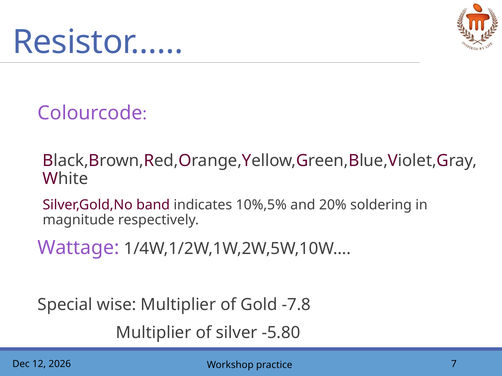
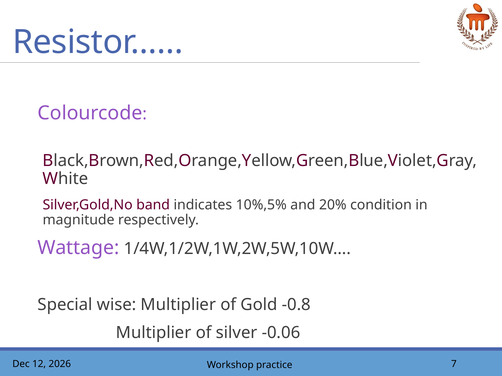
soldering: soldering -> condition (381, 205)
-7.8: -7.8 -> -0.8 (296, 305)
-5.80: -5.80 -> -0.06 (281, 333)
